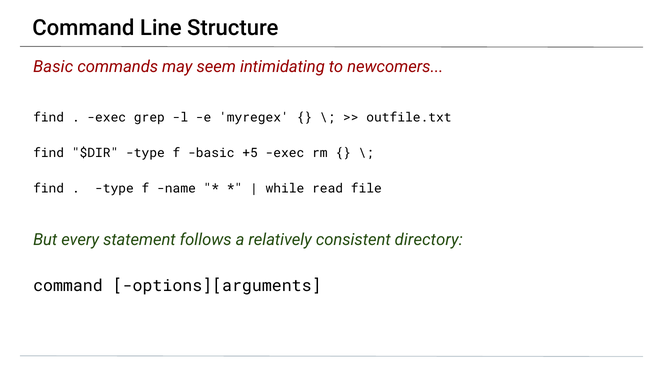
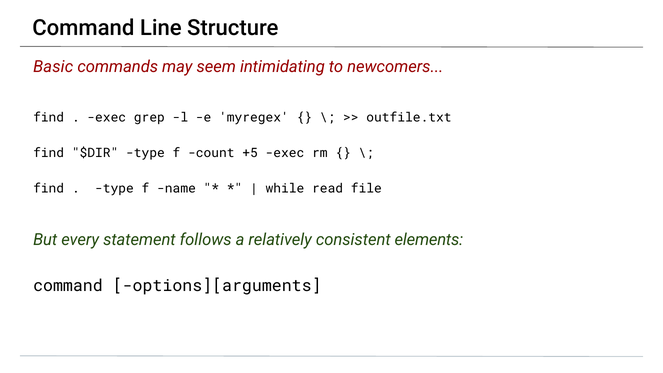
f basic: basic -> count (211, 153)
directory: directory -> elements (429, 240)
